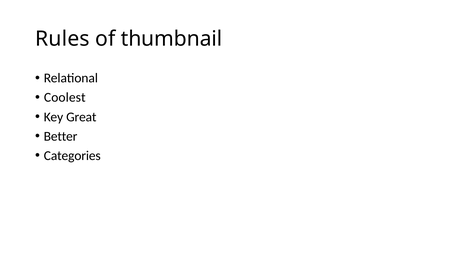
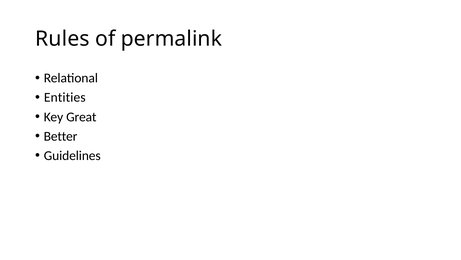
thumbnail: thumbnail -> permalink (171, 39)
Coolest: Coolest -> Entities (65, 97)
Categories: Categories -> Guidelines (72, 155)
